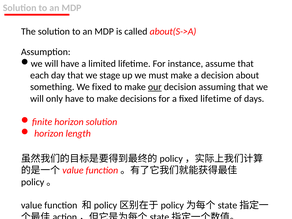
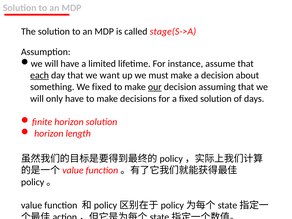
about(S->A: about(S->A -> stage(S->A (173, 31)
each underline: none -> present (40, 75)
stage: stage -> want (110, 75)
fixed lifetime: lifetime -> solution (216, 99)
